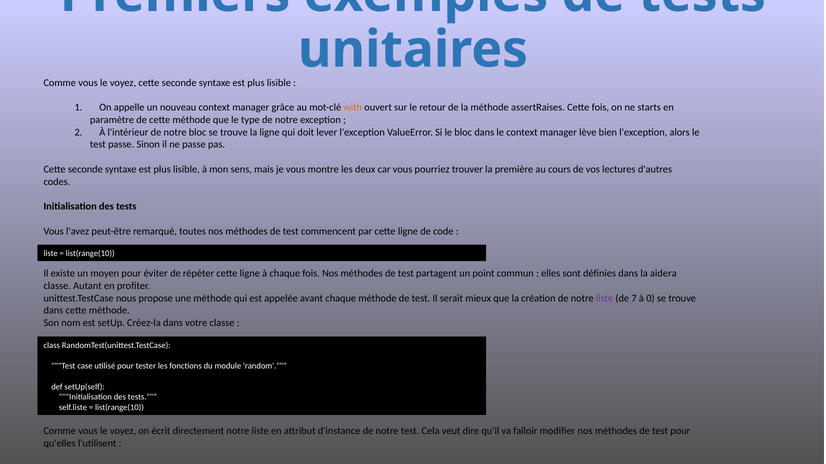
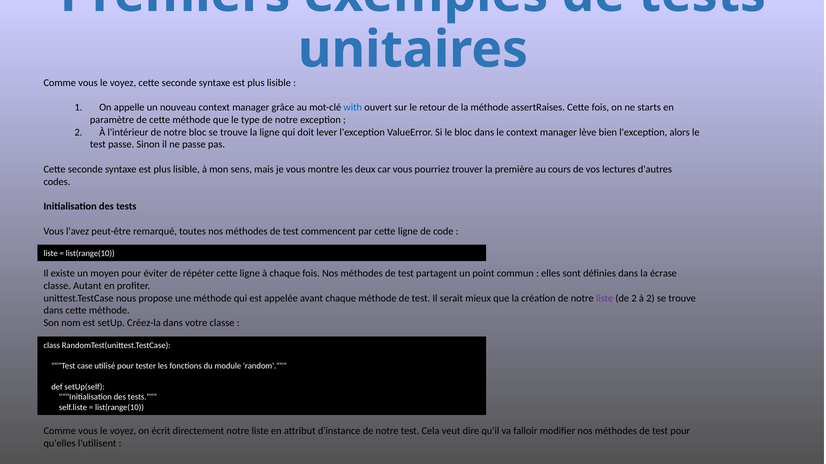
with colour: orange -> blue (353, 108)
aidera: aidera -> écrase (663, 274)
de 7: 7 -> 2 (634, 299)
à 0: 0 -> 2 (650, 299)
